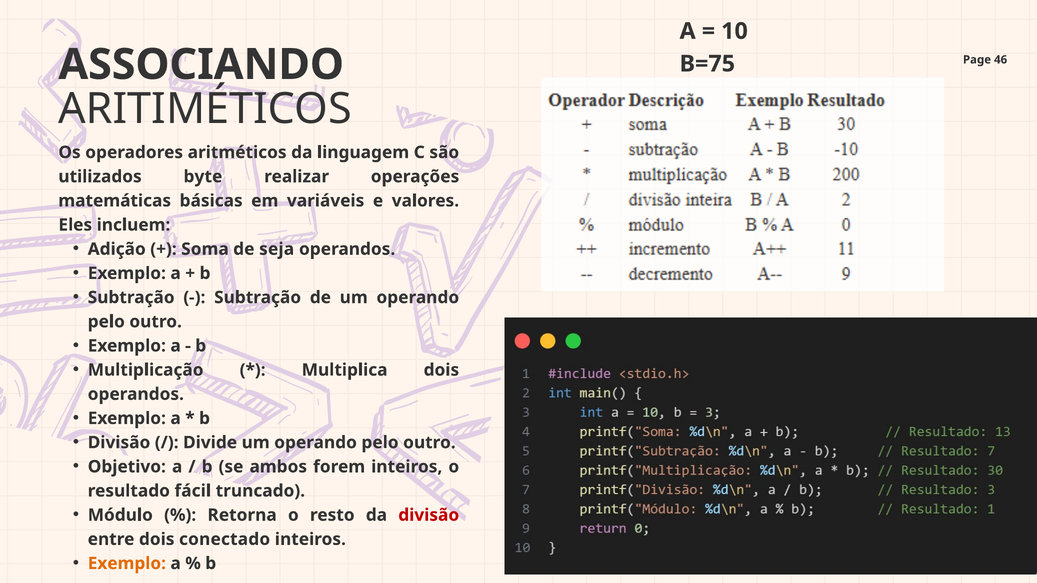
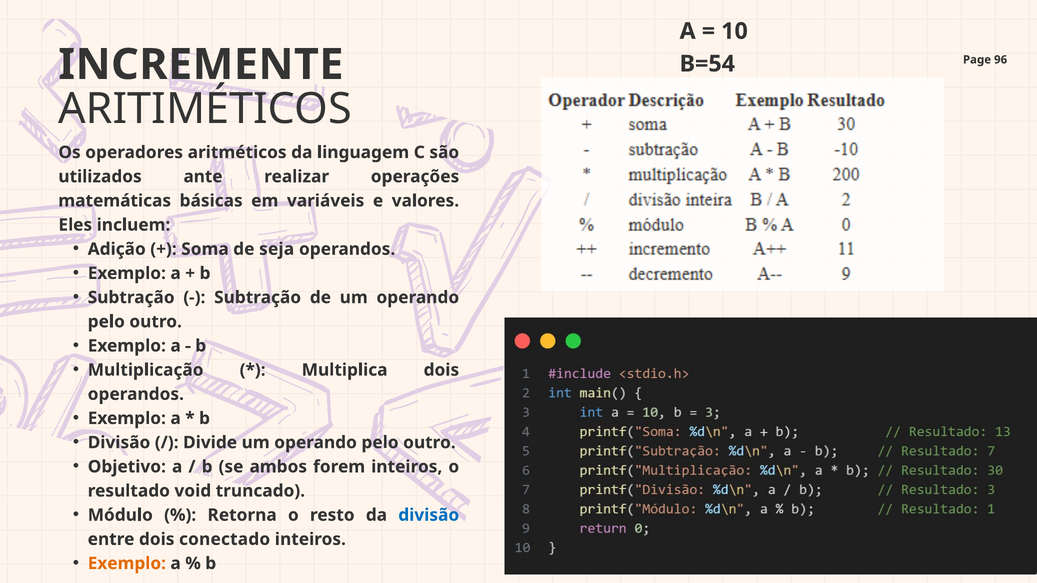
ASSOCIANDO: ASSOCIANDO -> INCREMENTE (201, 65)
46: 46 -> 96 (1001, 60)
B=75: B=75 -> B=54 (707, 64)
byte: byte -> ante (203, 177)
fácil: fácil -> void (193, 491)
divisão colour: red -> blue (429, 515)
